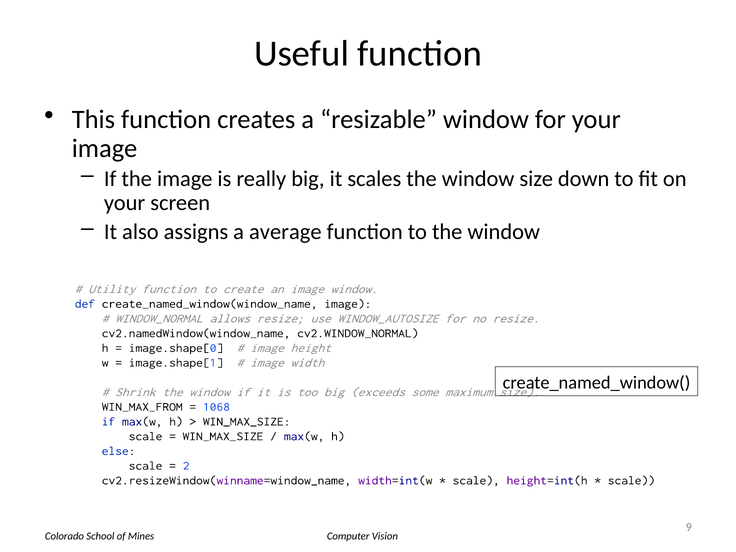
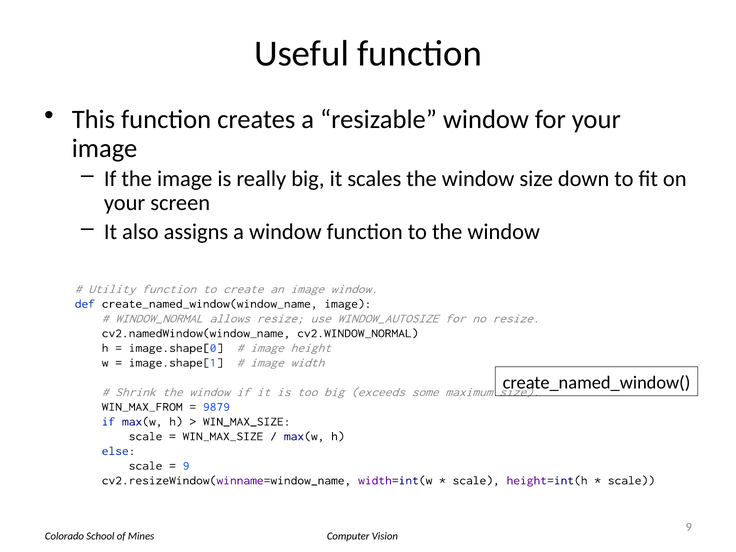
a average: average -> window (285, 232)
1068: 1068 -> 9879 (216, 407)
2: 2 -> 9 (186, 466)
